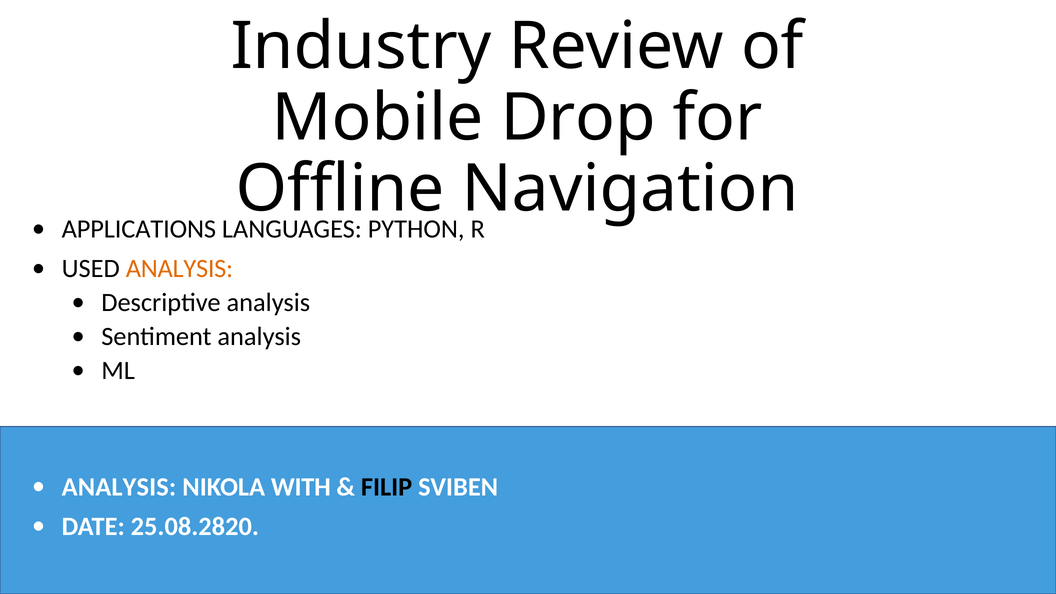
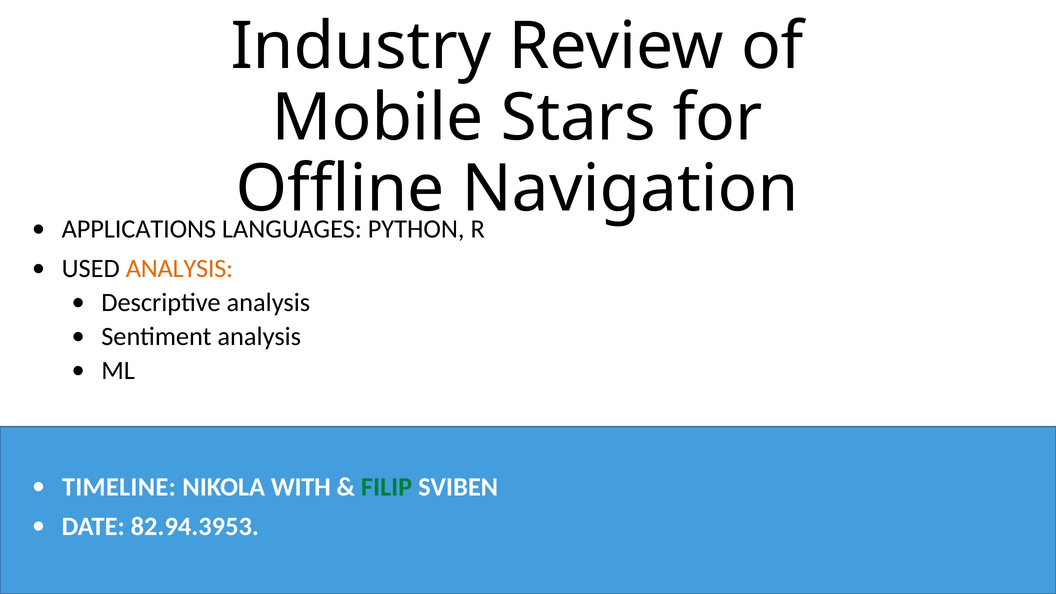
Drop: Drop -> Stars (578, 118)
ANALYSIS: ANALYSIS -> TIMELINE (119, 487)
FILIP colour: black -> green (387, 487)
25.08.2820: 25.08.2820 -> 82.94.3953 (195, 526)
